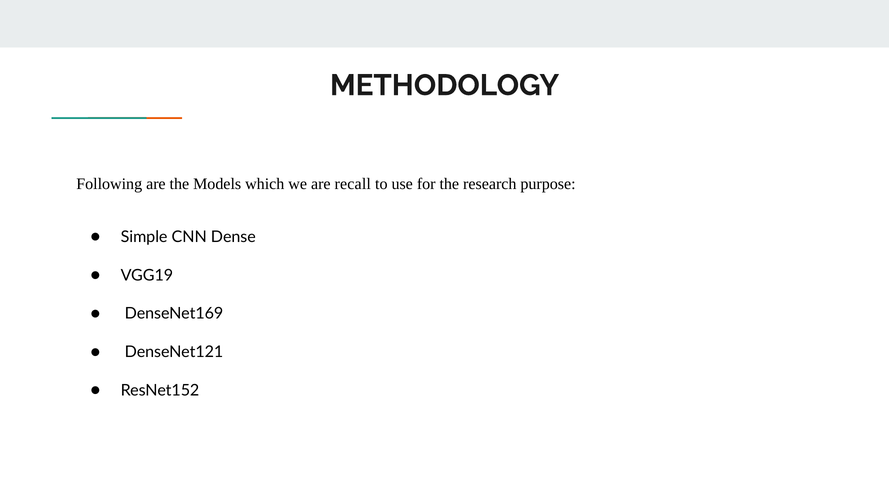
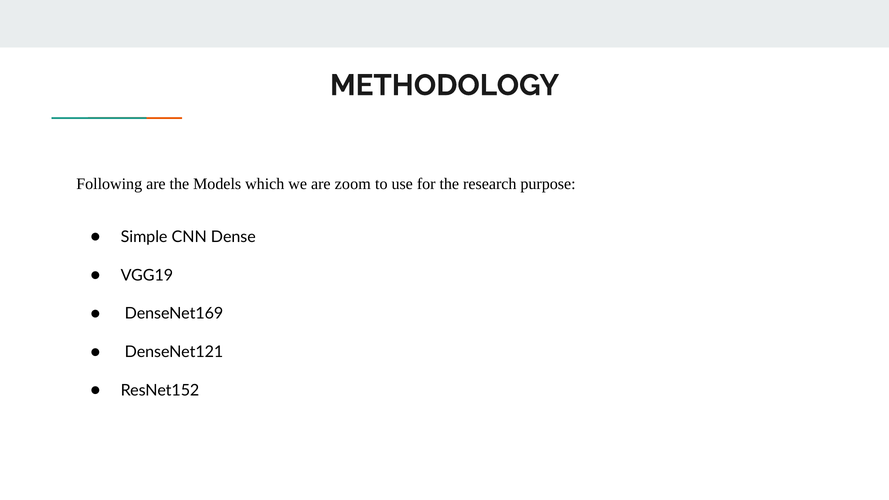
recall: recall -> zoom (353, 184)
